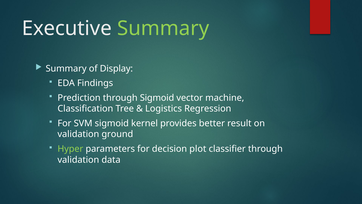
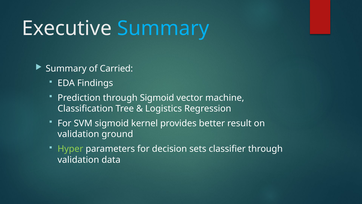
Summary colour: light green -> light blue (163, 28)
Display: Display -> Carried (116, 68)
plot: plot -> sets (198, 149)
